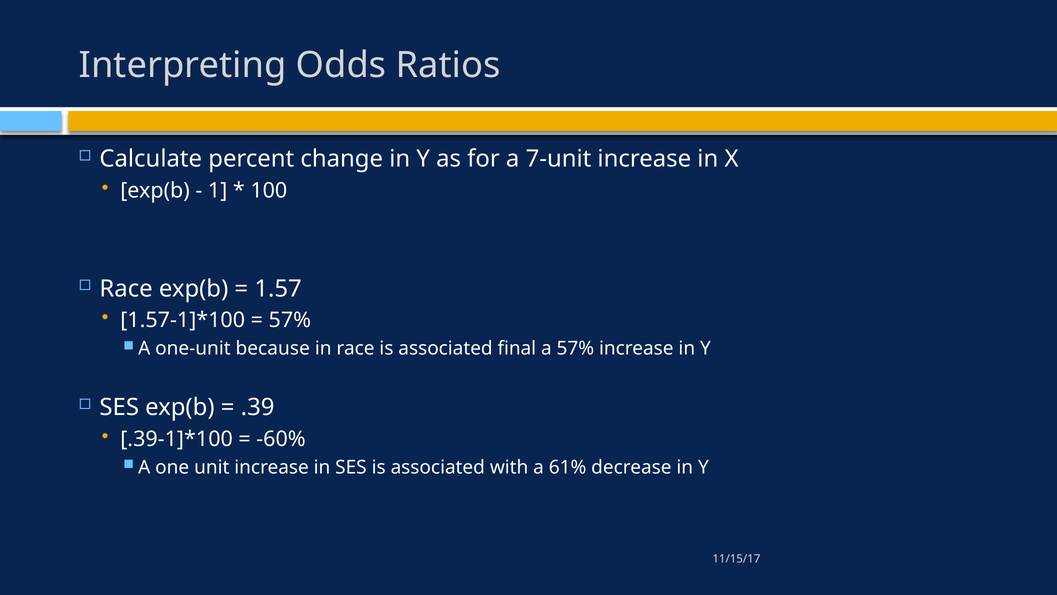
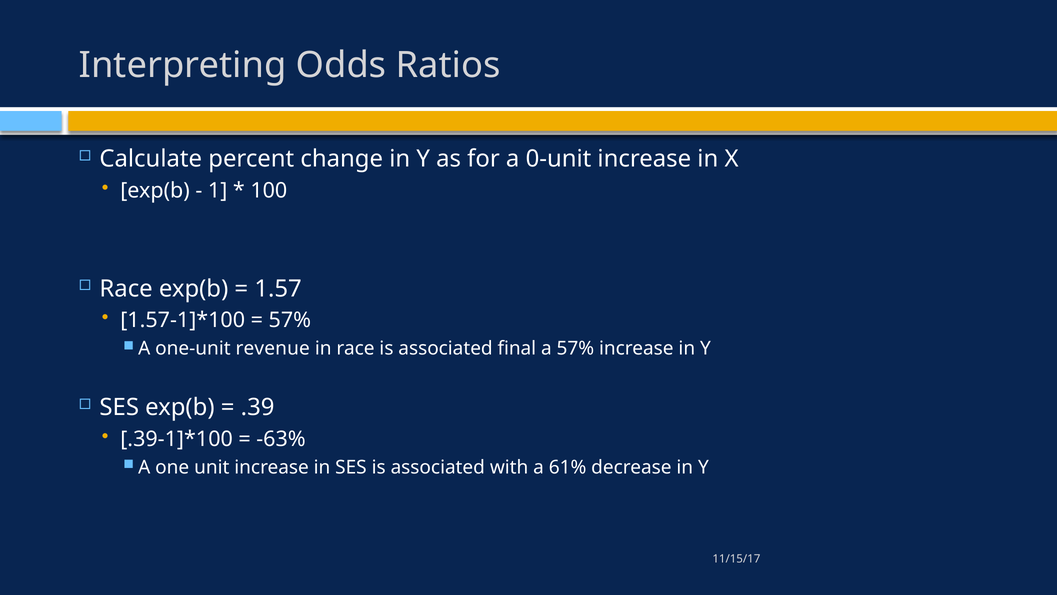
7-unit: 7-unit -> 0-unit (558, 159)
because: because -> revenue (273, 348)
-60%: -60% -> -63% (281, 439)
